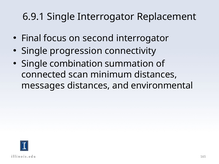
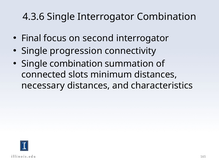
6.9.1: 6.9.1 -> 4.3.6 (34, 17)
Interrogator Replacement: Replacement -> Combination (167, 17)
scan: scan -> slots (78, 75)
messages: messages -> necessary (43, 86)
environmental: environmental -> characteristics (162, 86)
